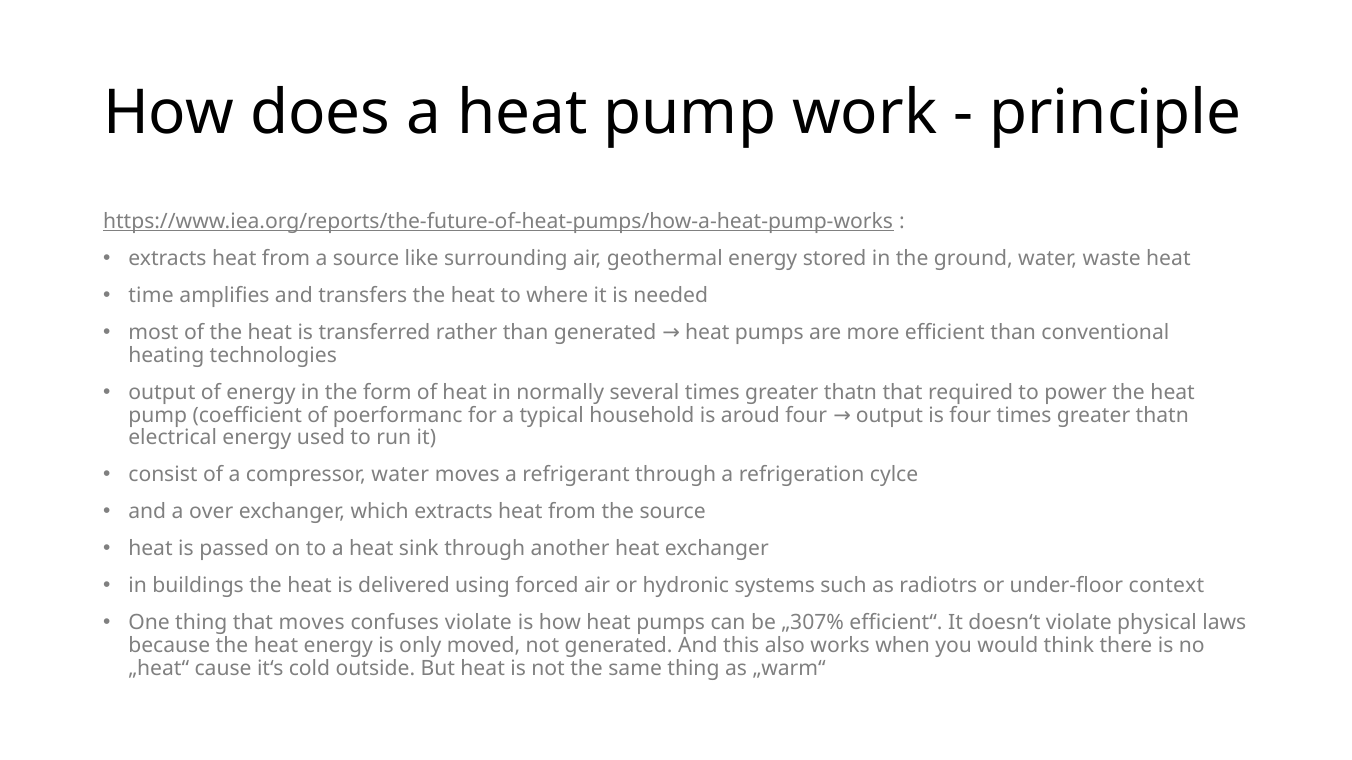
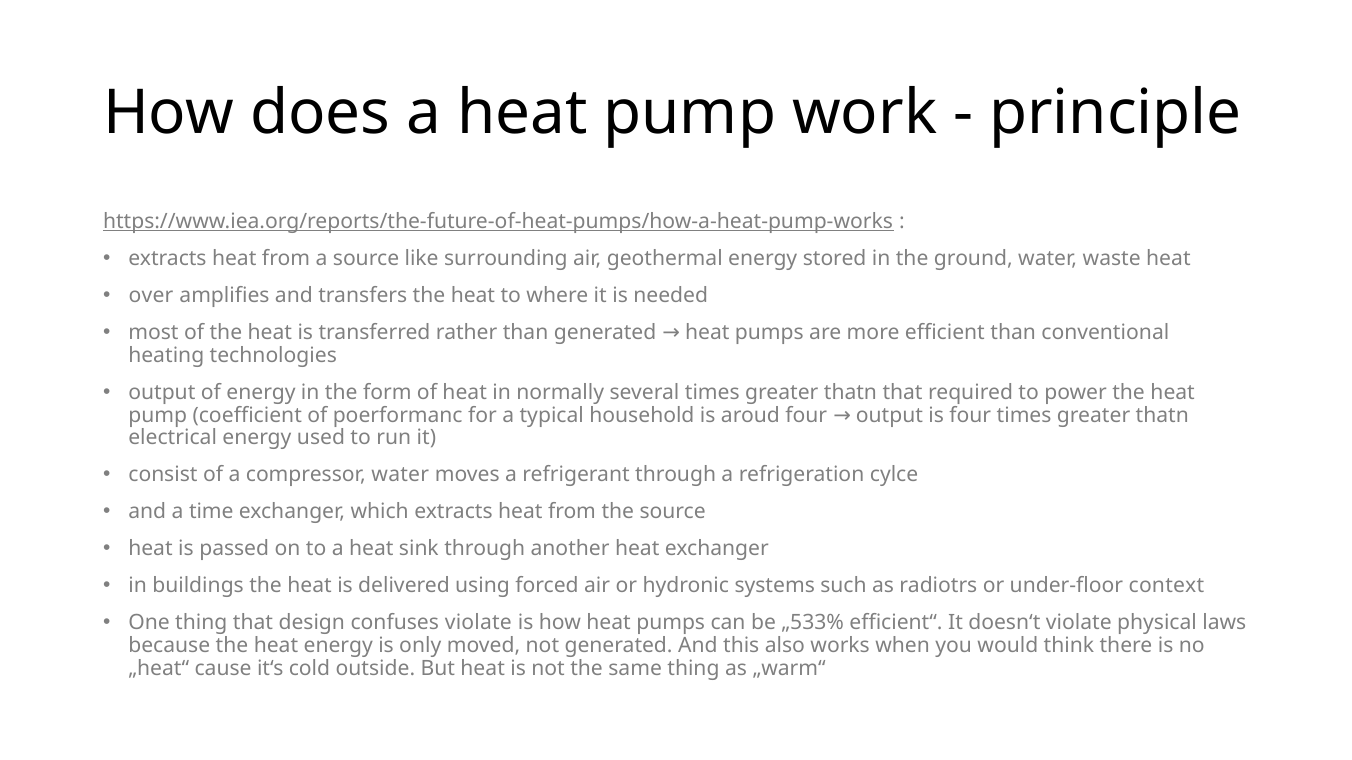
time: time -> over (151, 296)
over: over -> time (211, 512)
that moves: moves -> design (312, 623)
„307%: „307% -> „533% (813, 623)
